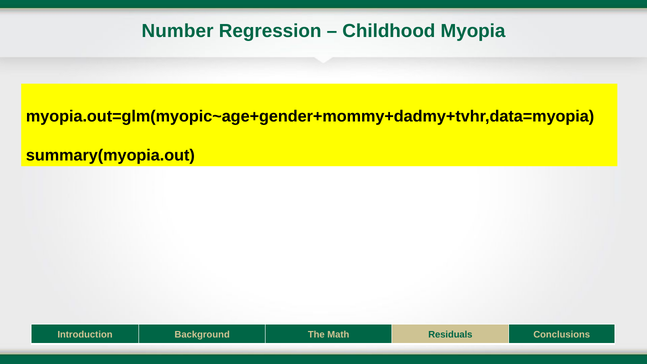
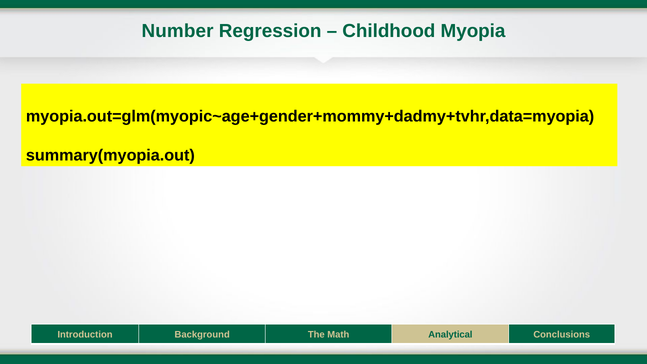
Residuals: Residuals -> Analytical (450, 334)
